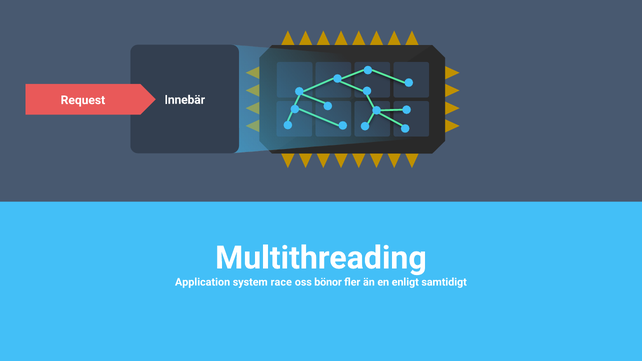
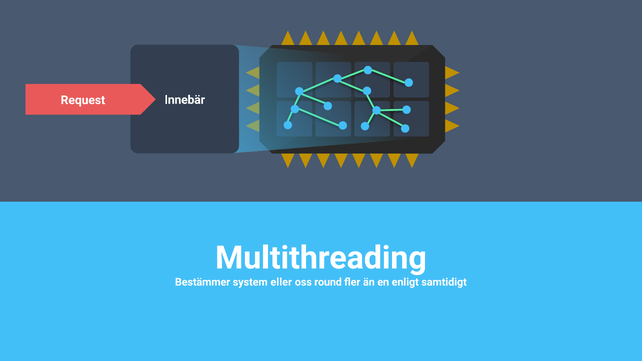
Application: Application -> Bestämmer (203, 282)
race: race -> eller (281, 282)
bönor: bönor -> round (328, 282)
